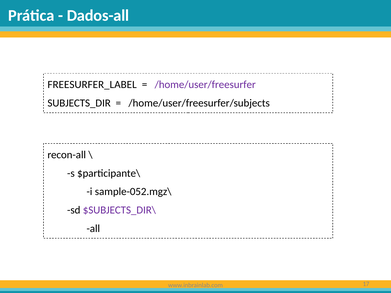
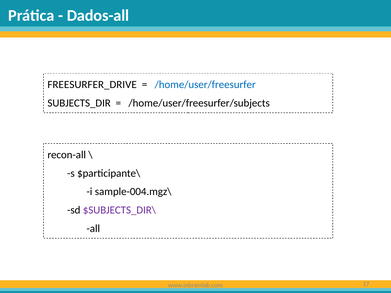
FREESURFER_LABEL: FREESURFER_LABEL -> FREESURFER_DRIVE (92, 85)
/home/user/freesurfer colour: purple -> blue (205, 85)
sample-052.mgz\: sample-052.mgz\ -> sample-004.mgz\ (133, 192)
